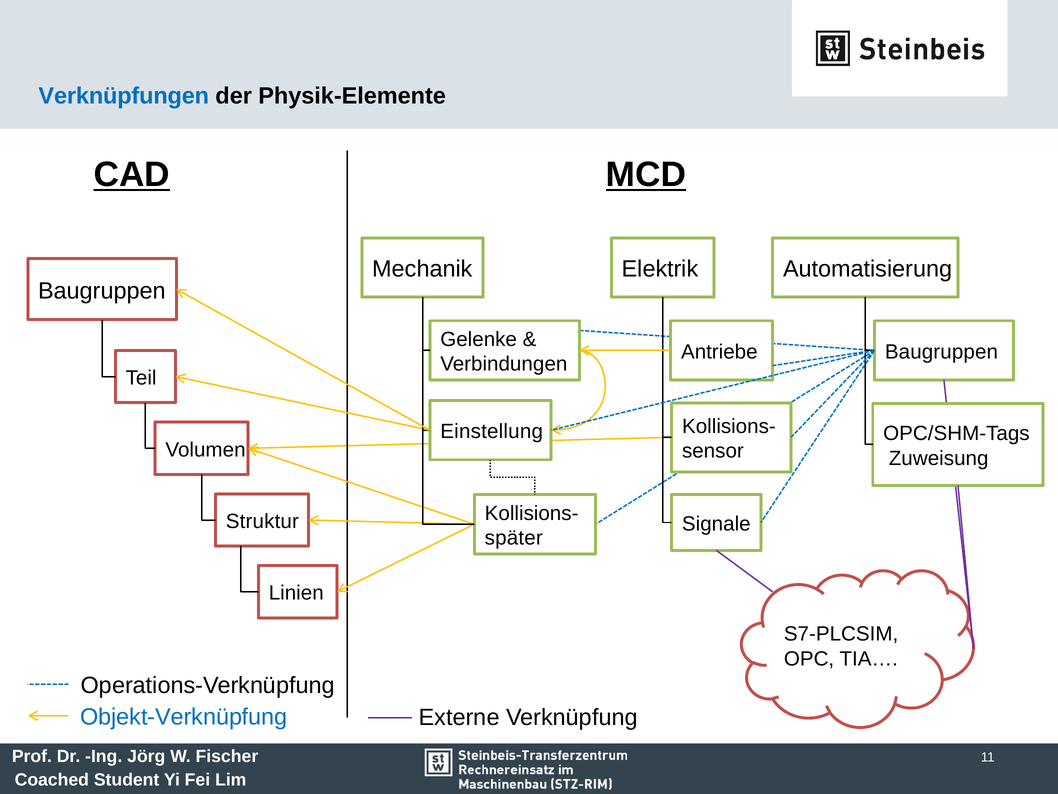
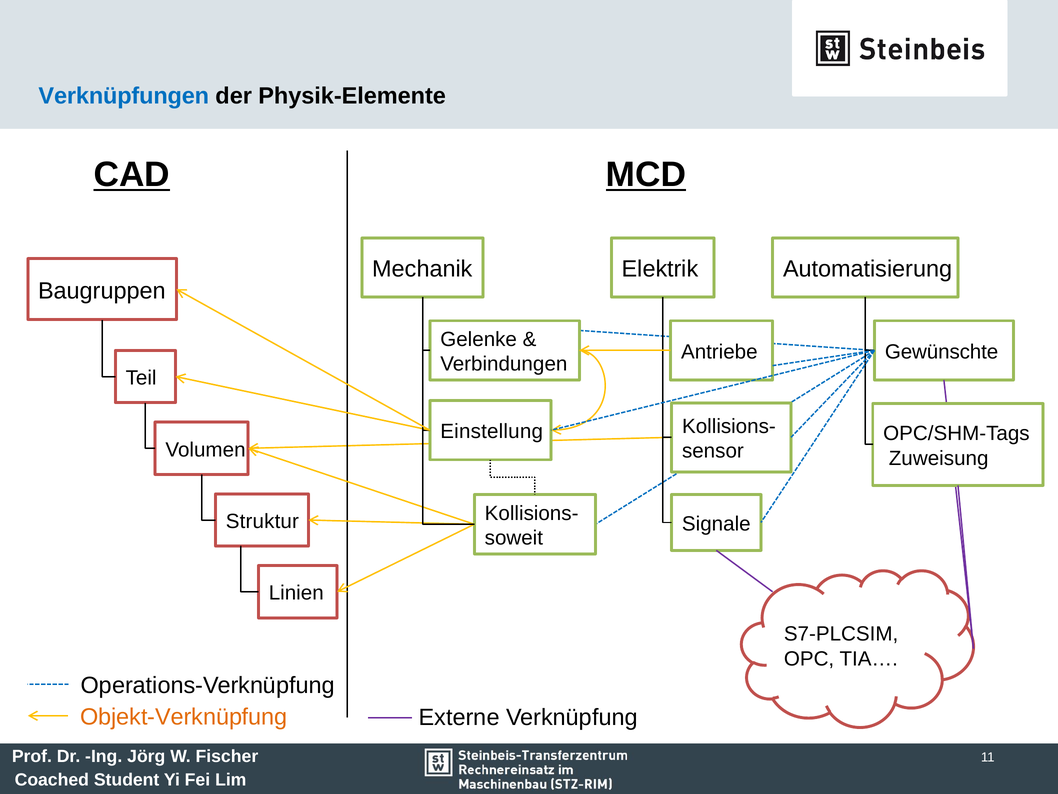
Baugruppen: Baugruppen -> Gewünschte (942, 352)
später: später -> soweit (514, 538)
Objekt-Verknüpfung colour: blue -> orange (184, 717)
